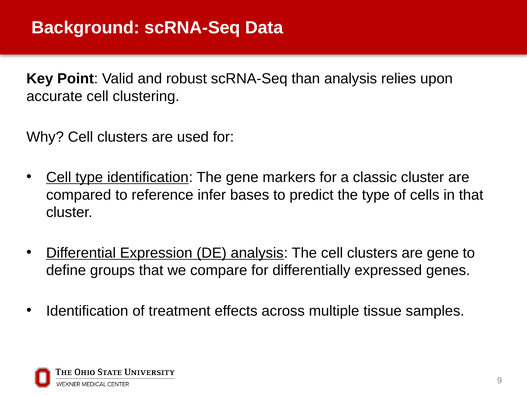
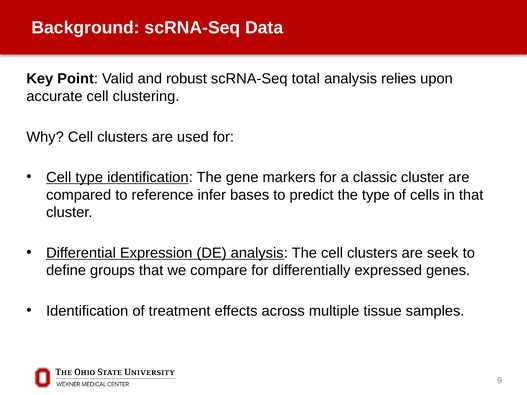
than: than -> total (306, 79)
are gene: gene -> seek (443, 253)
